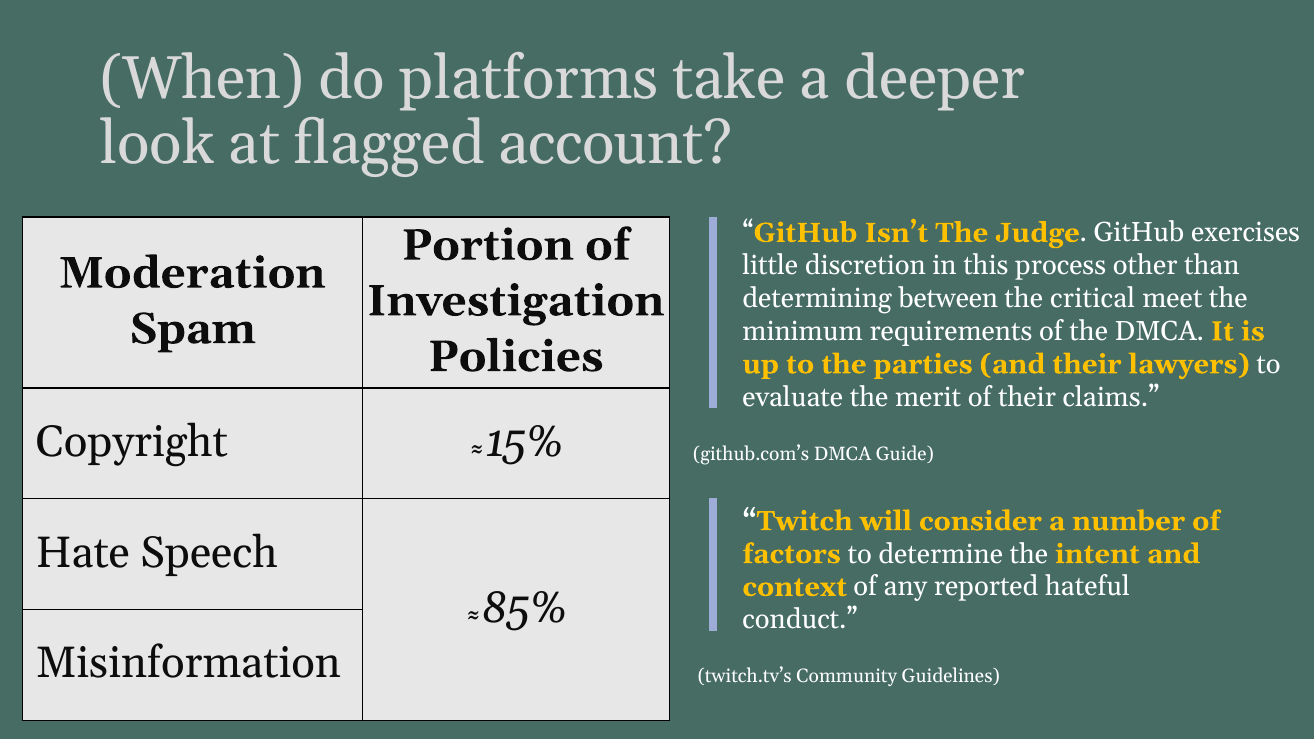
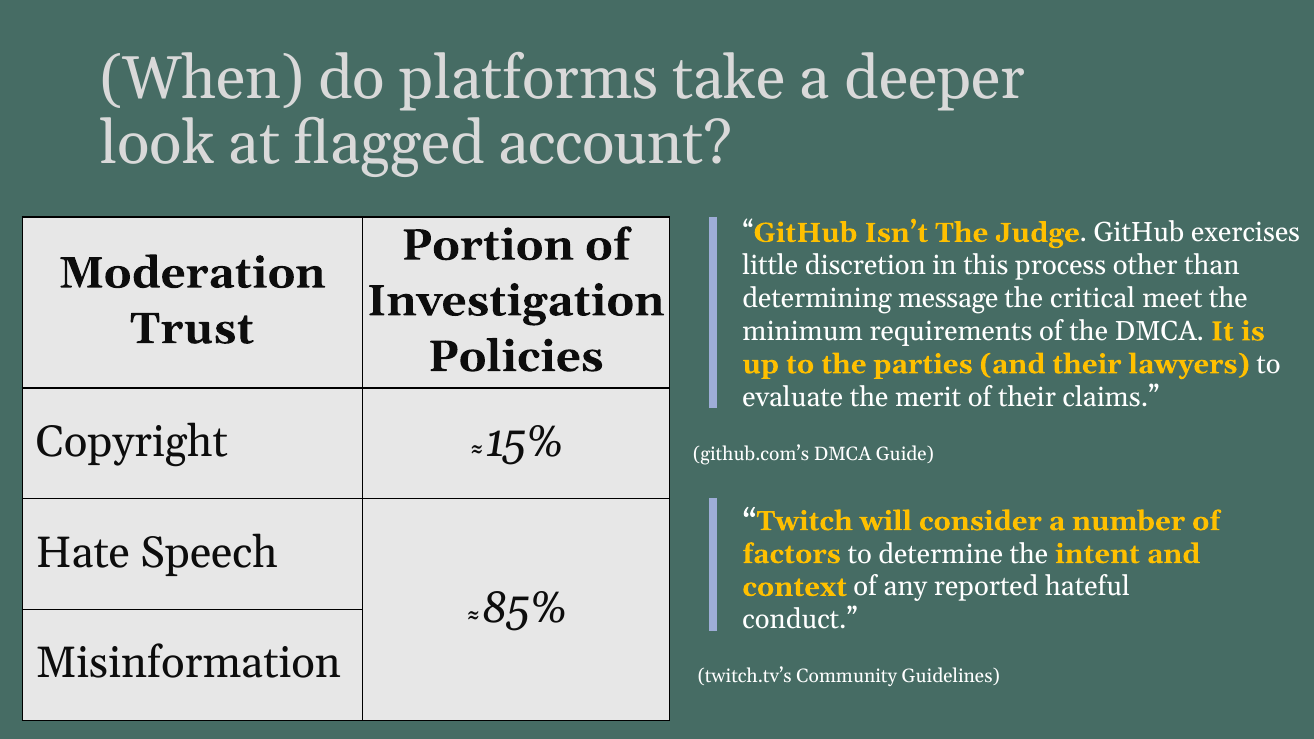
between: between -> message (948, 299)
Spam: Spam -> Trust (192, 329)
